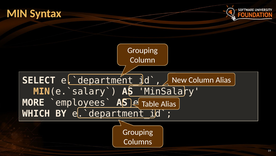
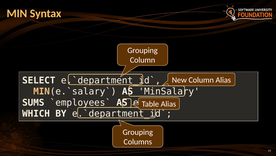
MORE: MORE -> SUMS (33, 102)
